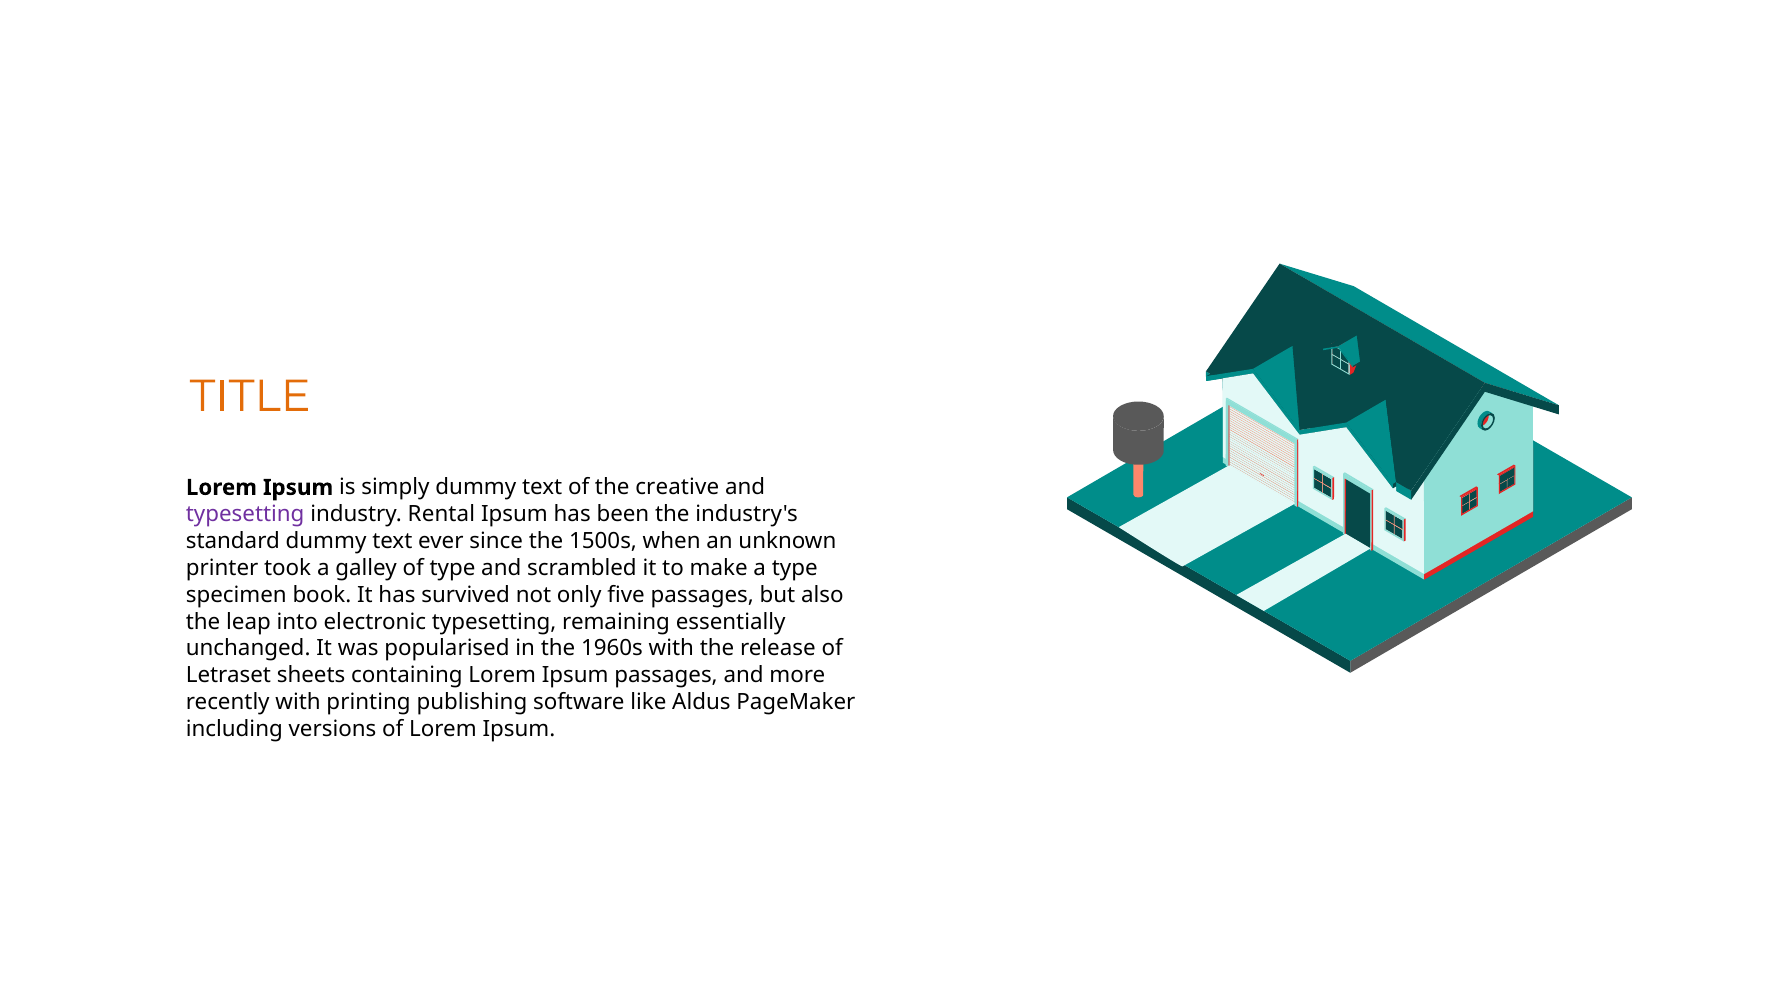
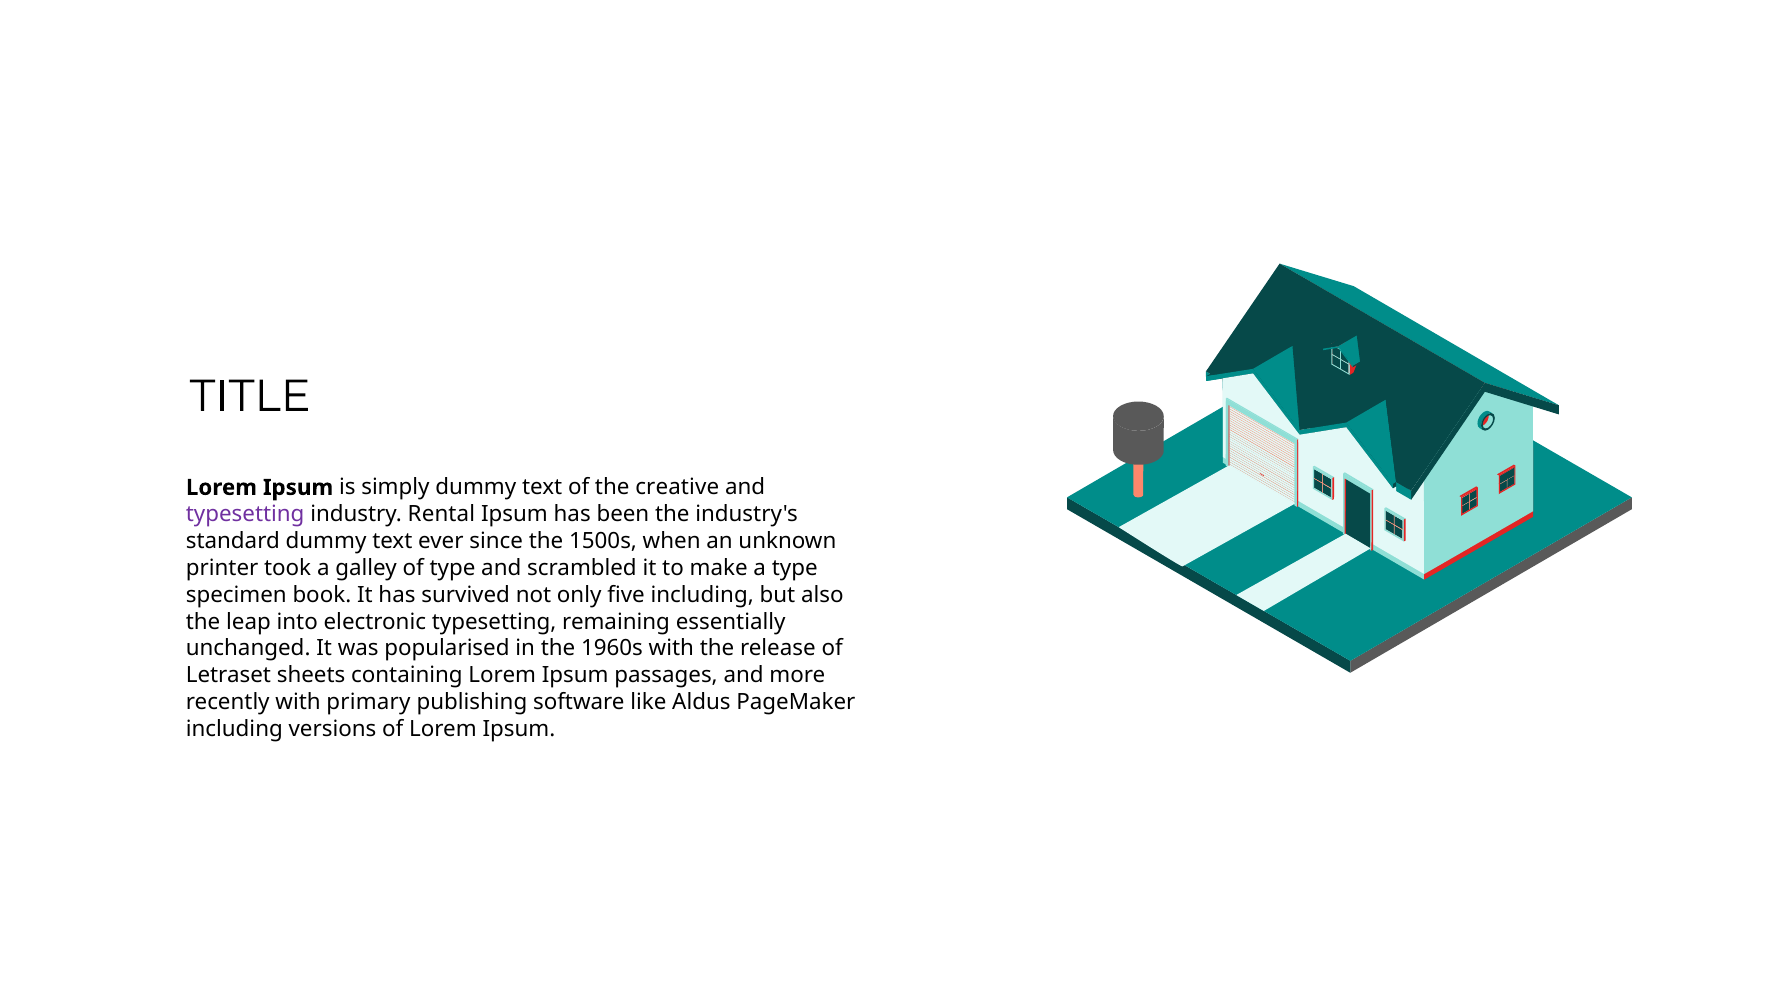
TITLE colour: orange -> black (250, 396)
five passages: passages -> including (702, 595)
printing: printing -> primary (369, 702)
